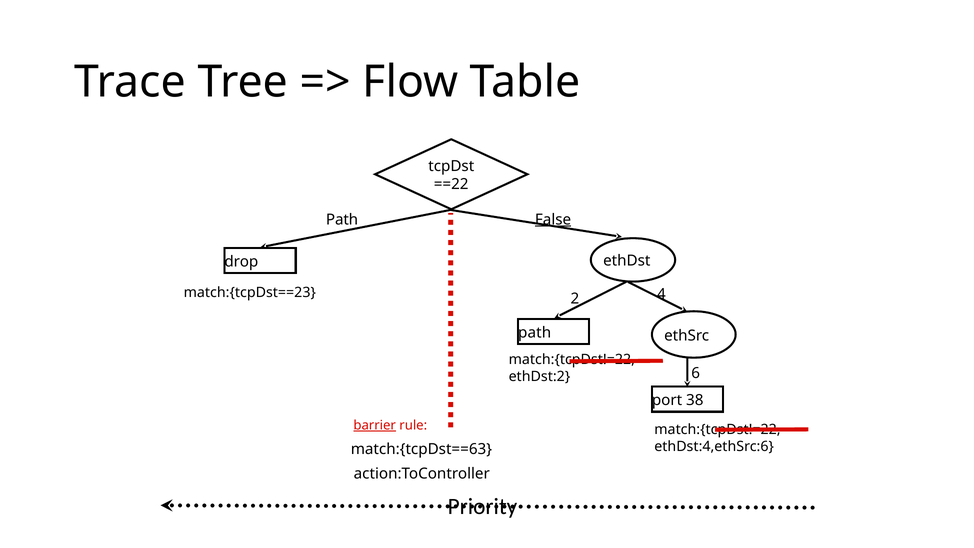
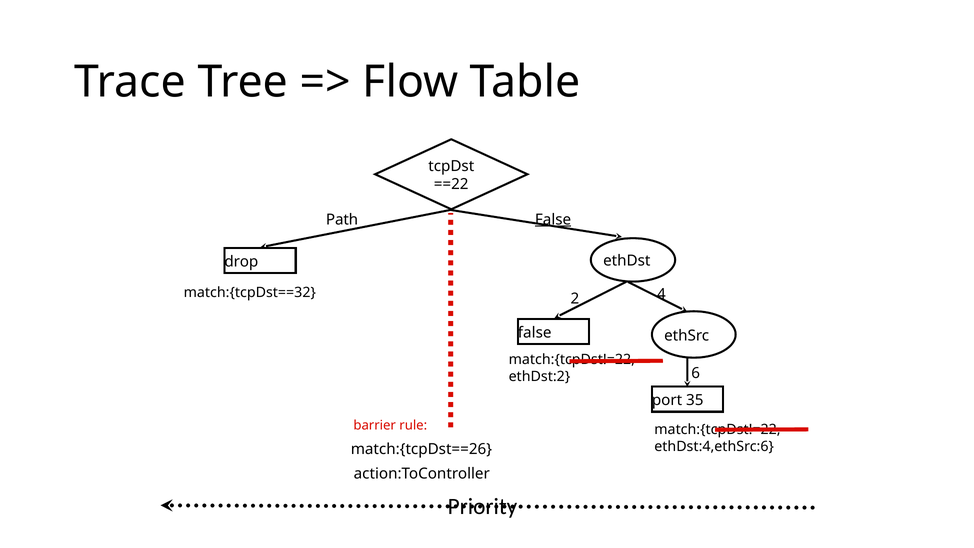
match:{tcpDst==23: match:{tcpDst==23 -> match:{tcpDst==32 (250, 292)
path: path -> false (535, 332)
38: 38 -> 35 (695, 400)
barrier underline: present -> none (375, 425)
match:{tcpDst==63: match:{tcpDst==63 -> match:{tcpDst==26 (421, 449)
